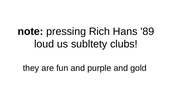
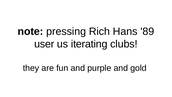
loud: loud -> user (44, 44)
subltety: subltety -> iterating (89, 44)
